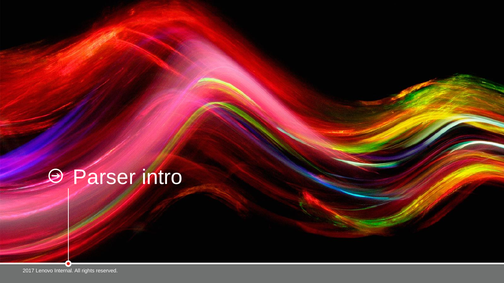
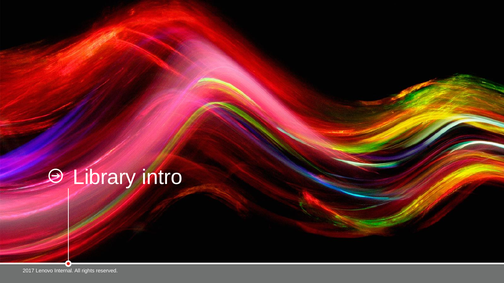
Parser: Parser -> Library (105, 178)
